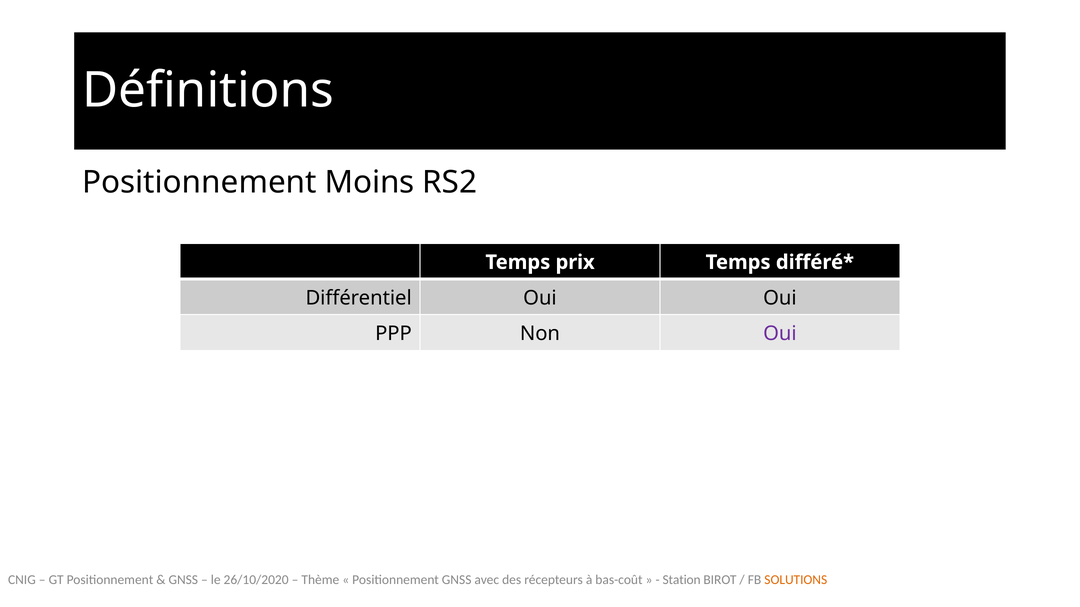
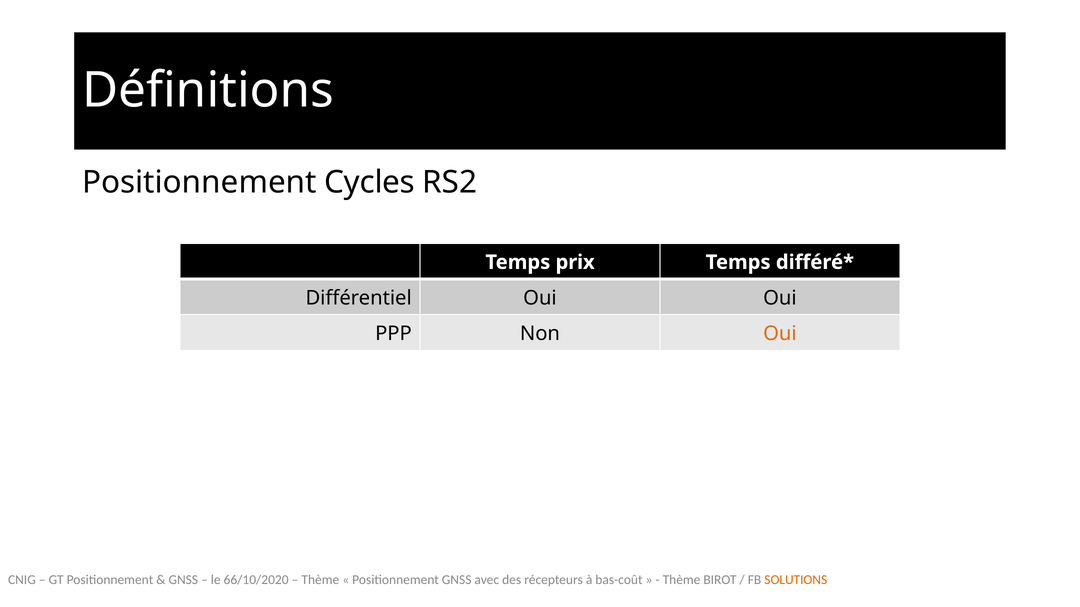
Moins: Moins -> Cycles (370, 183)
Oui colour: purple -> orange (780, 334)
26/10/2020: 26/10/2020 -> 66/10/2020 (256, 580)
Station: Station -> Thème (682, 580)
